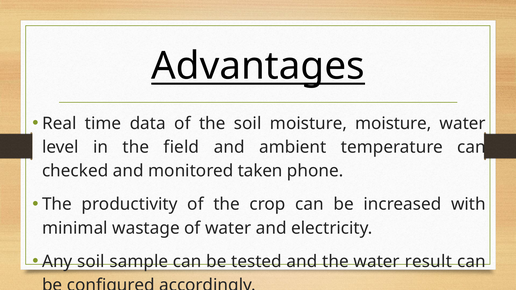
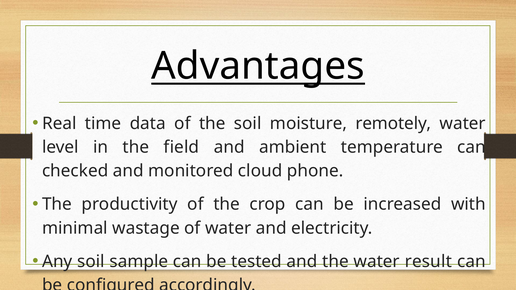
moisture moisture: moisture -> remotely (393, 124)
taken: taken -> cloud (260, 171)
